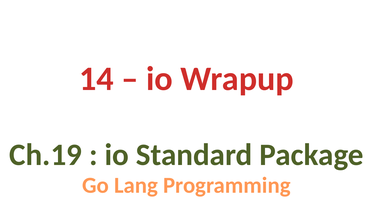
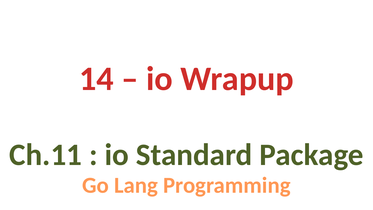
Ch.19: Ch.19 -> Ch.11 (46, 155)
